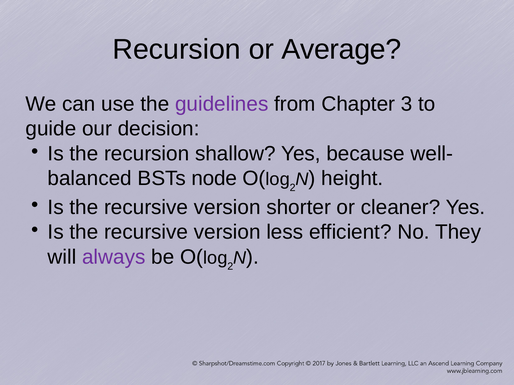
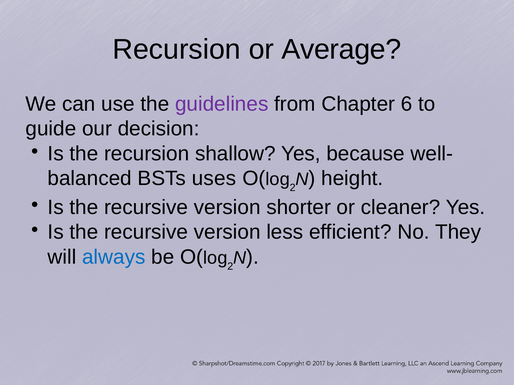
3: 3 -> 6 (407, 104)
node: node -> uses (214, 179)
always colour: purple -> blue (114, 257)
